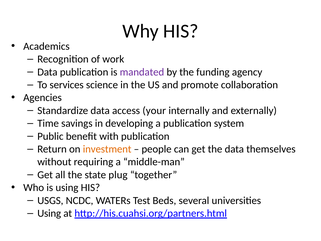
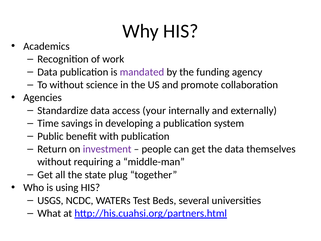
To services: services -> without (67, 85)
investment colour: orange -> purple (107, 149)
Using: Using -> What (49, 213)
